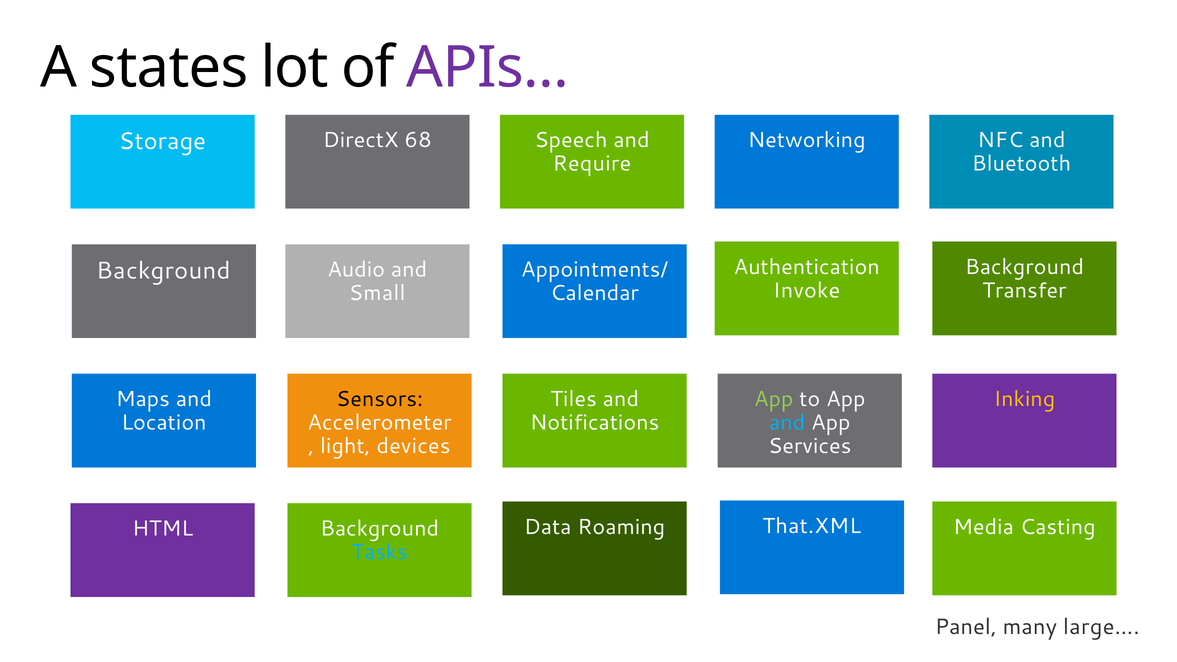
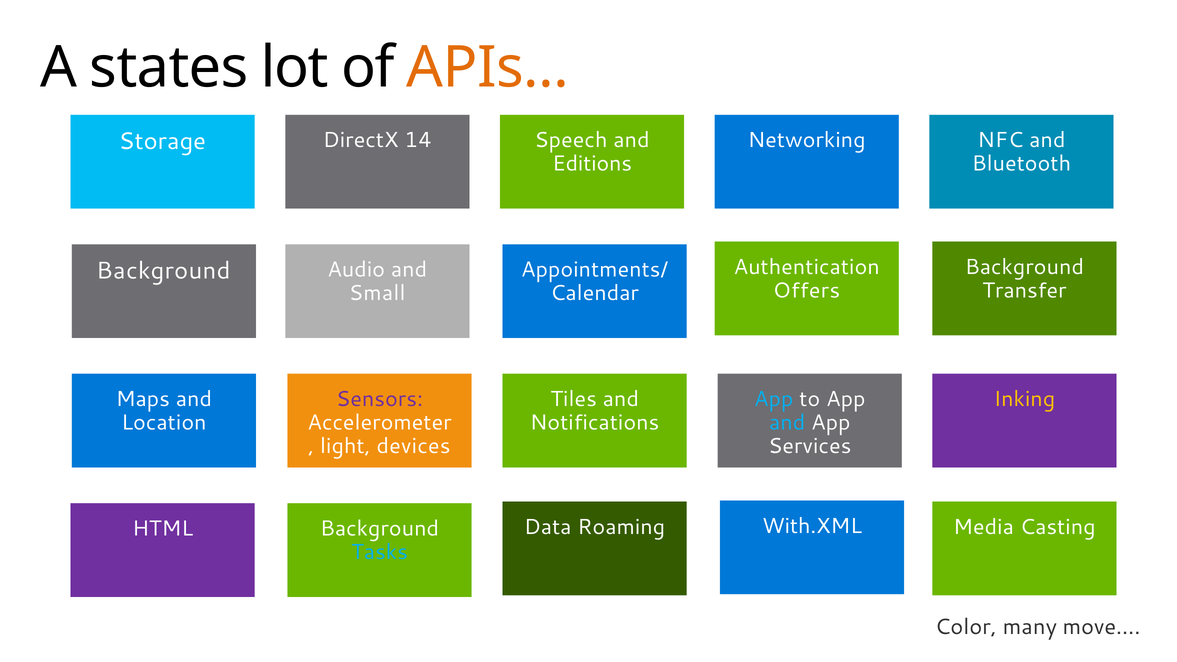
APIs… colour: purple -> orange (488, 68)
68: 68 -> 14 (418, 140)
Require: Require -> Editions (592, 164)
Invoke: Invoke -> Offers (807, 290)
Sensors colour: black -> purple (380, 399)
App colour: light green -> light blue (774, 399)
That.XML: That.XML -> With.XML (812, 526)
Panel: Panel -> Color (966, 627)
large…: large… -> move… (1101, 627)
